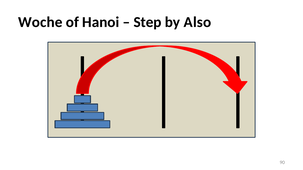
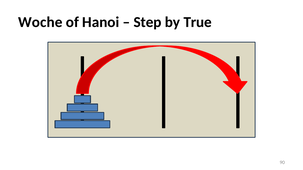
Also: Also -> True (198, 22)
